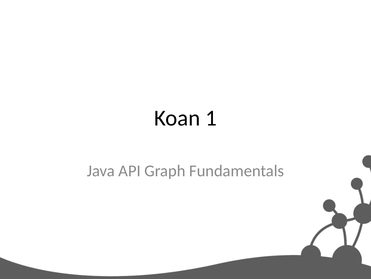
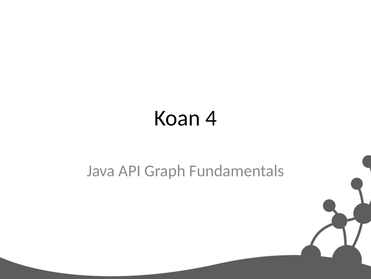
1: 1 -> 4 (211, 118)
